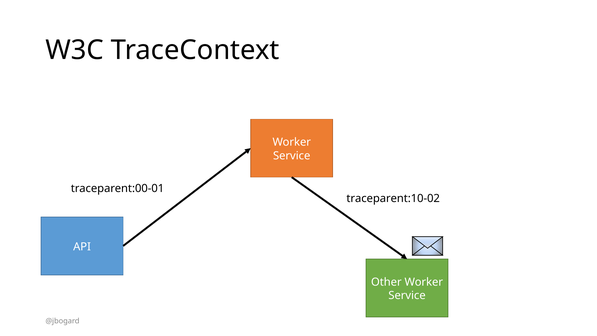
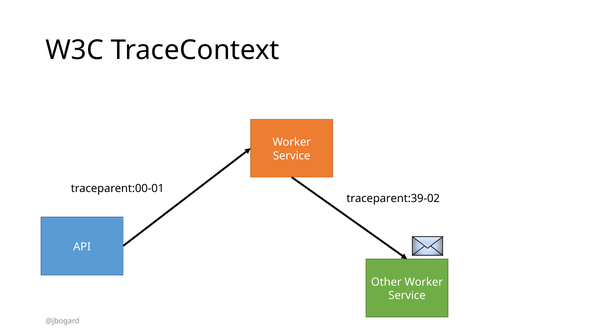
traceparent:10-02: traceparent:10-02 -> traceparent:39-02 (393, 198)
